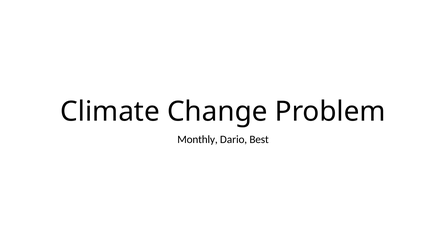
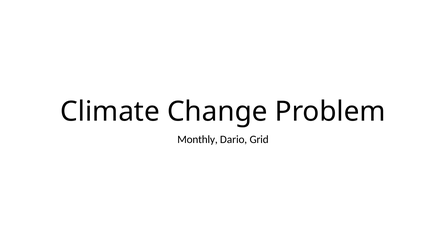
Best: Best -> Grid (259, 139)
